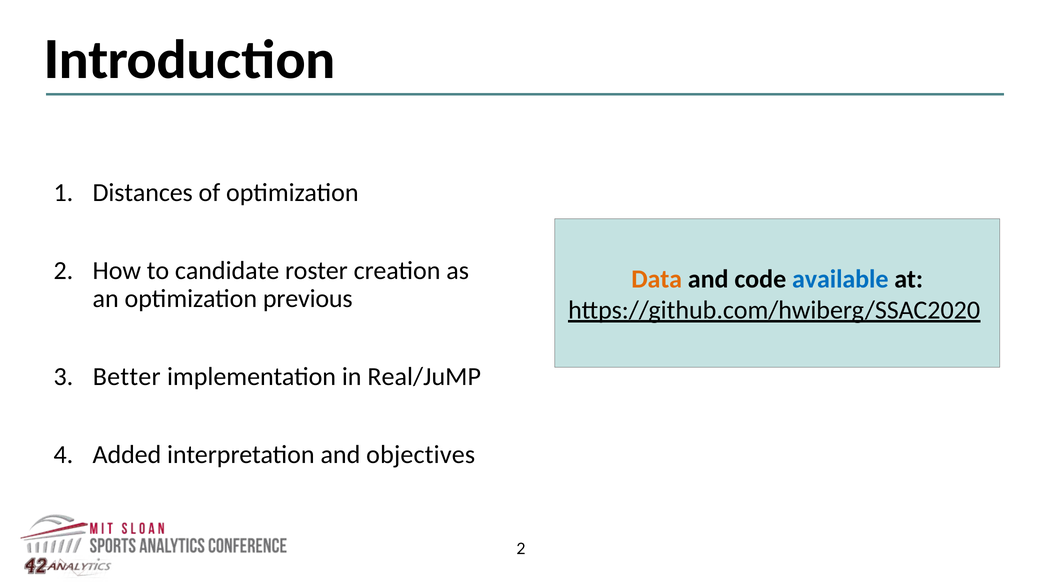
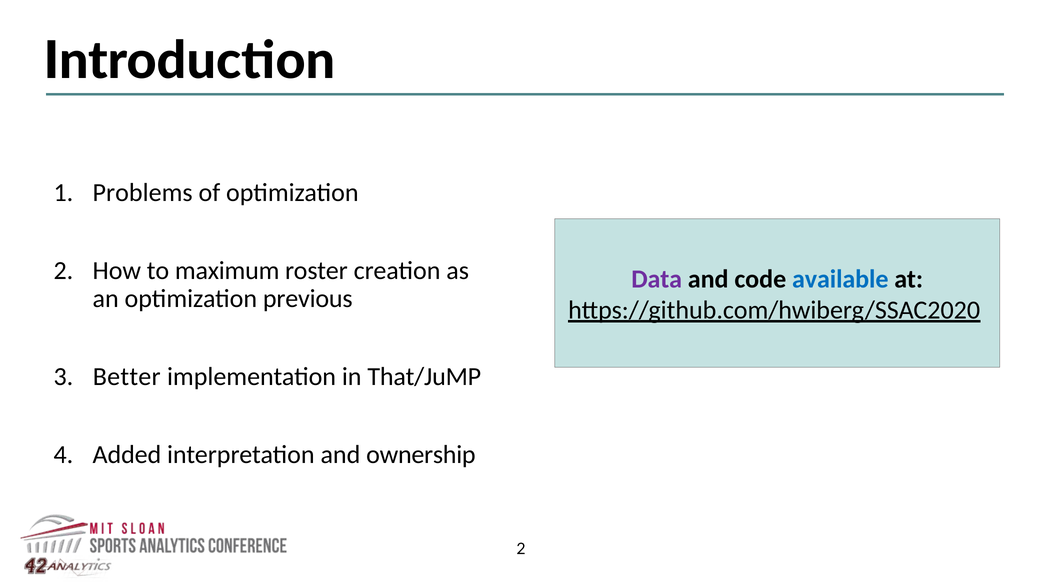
Distances: Distances -> Problems (143, 193)
candidate: candidate -> maximum (227, 271)
Data colour: orange -> purple (657, 279)
Real/JuMP: Real/JuMP -> That/JuMP (424, 377)
objectives: objectives -> ownership (421, 455)
